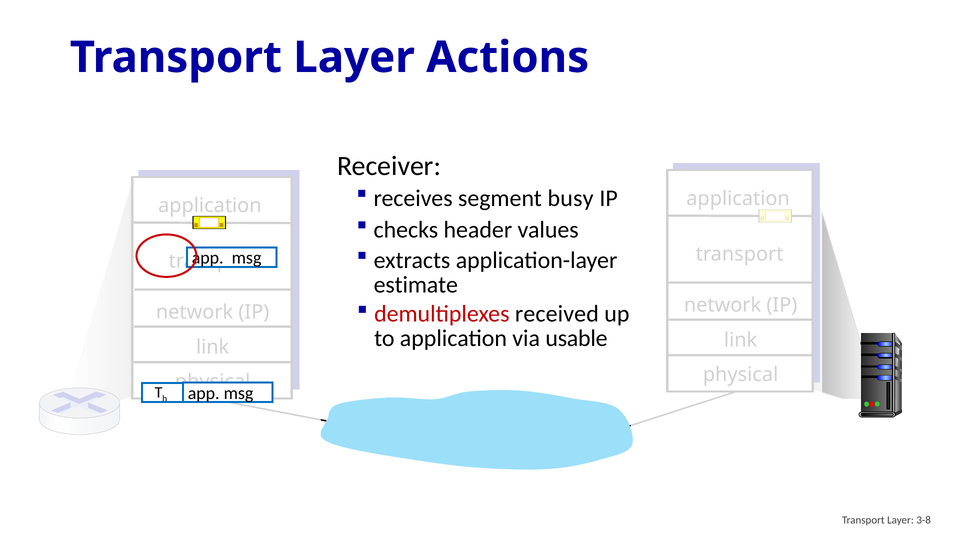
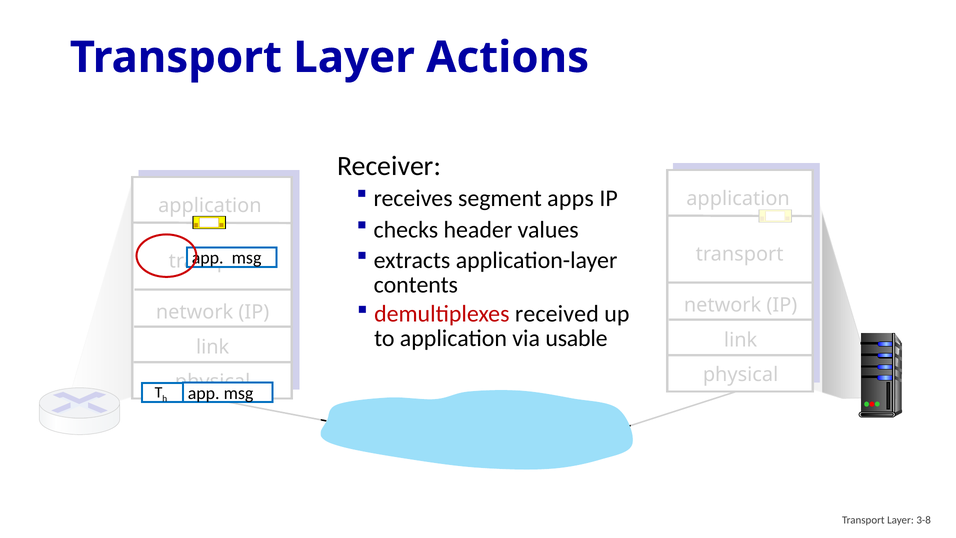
busy: busy -> apps (571, 198)
estimate: estimate -> contents (416, 285)
